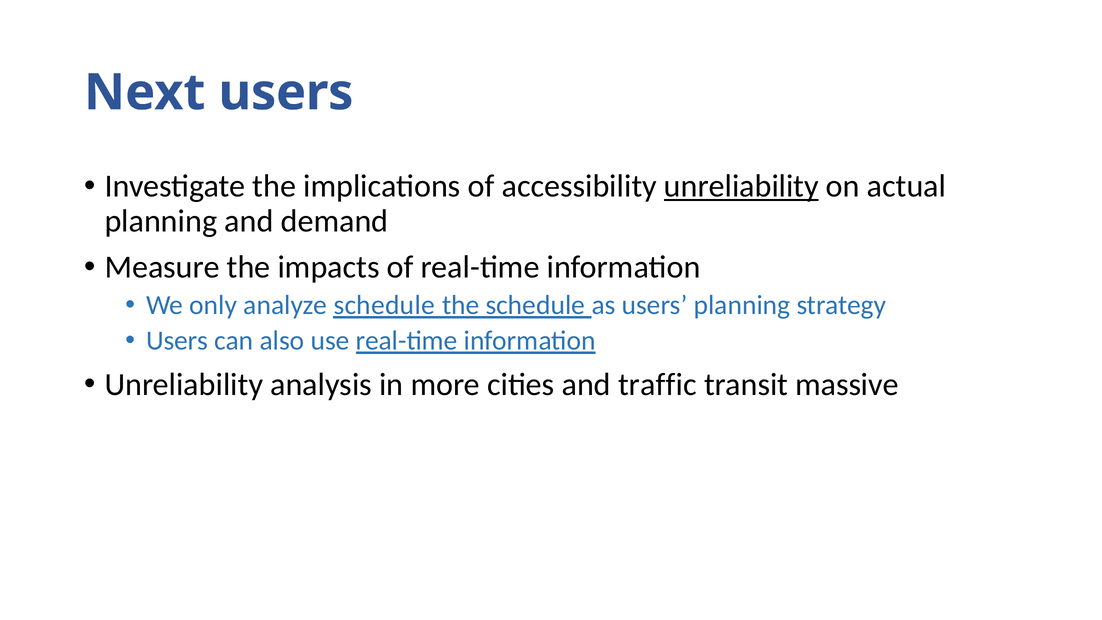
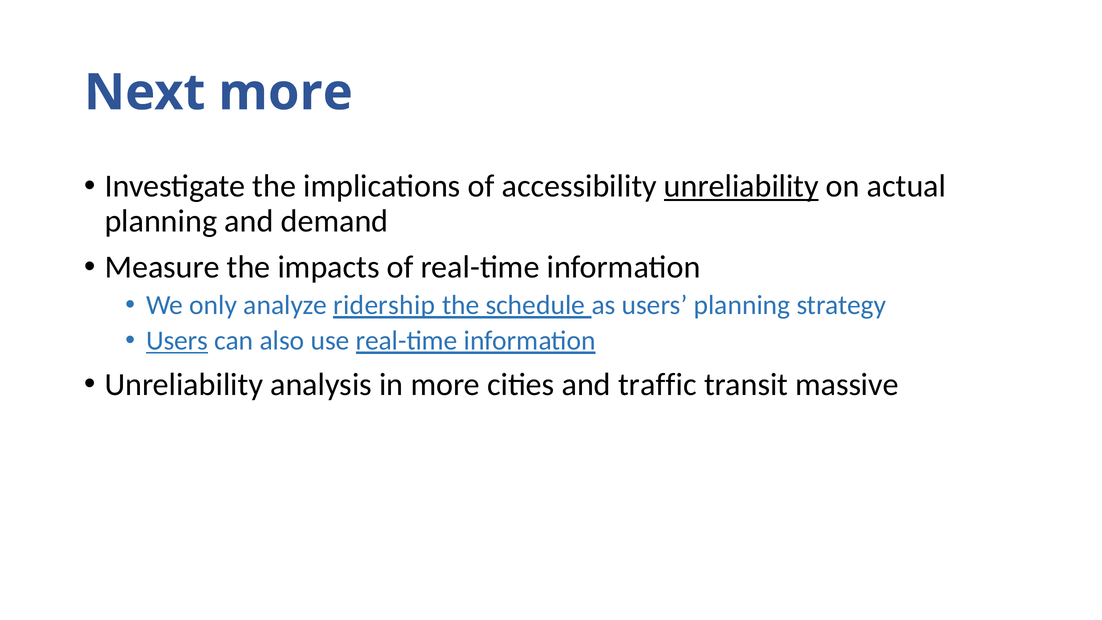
Next users: users -> more (286, 93)
analyze schedule: schedule -> ridership (384, 305)
Users underline: none -> present (177, 341)
